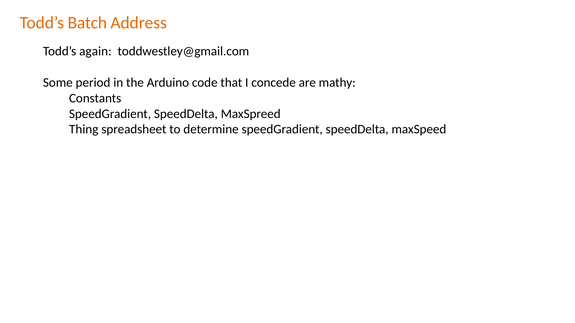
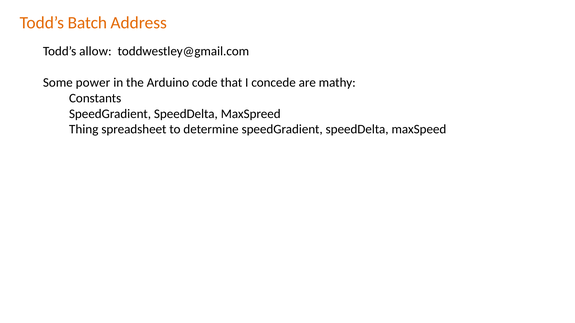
again: again -> allow (95, 51)
period: period -> power (93, 83)
